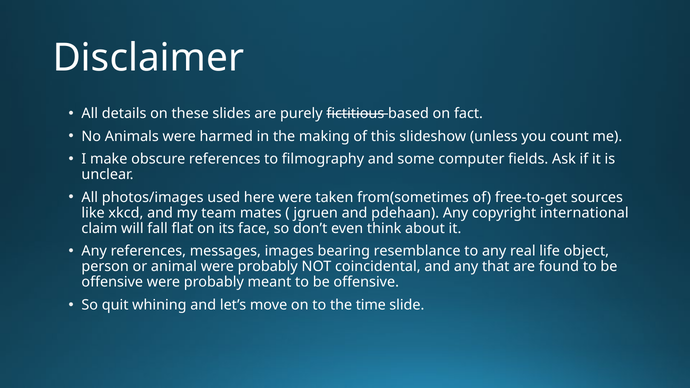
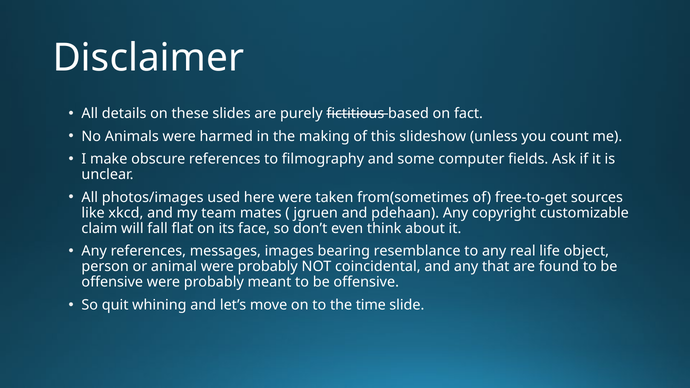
international: international -> customizable (584, 213)
